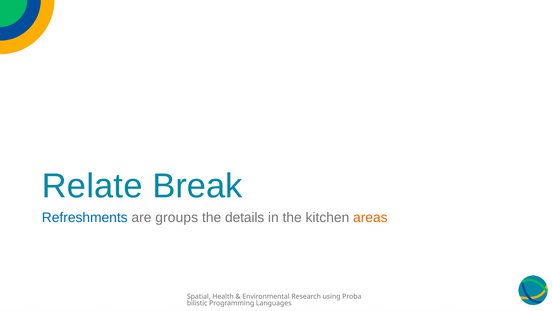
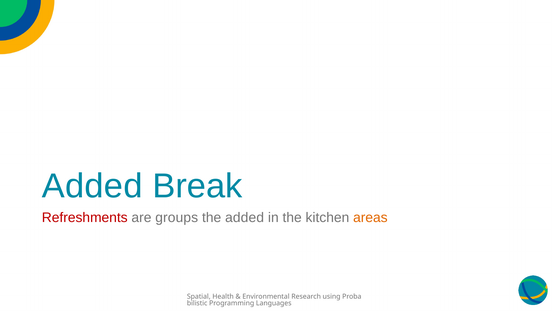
Relate: Relate -> Added (92, 186)
Refreshments colour: blue -> red (85, 217)
the details: details -> added (245, 217)
